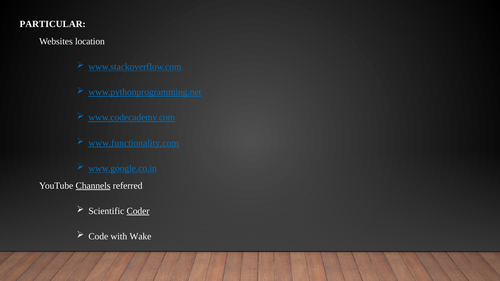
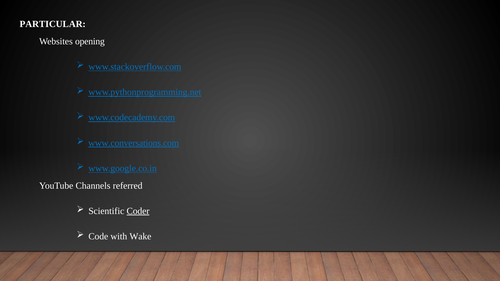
location: location -> opening (90, 41)
www.functionality.com: www.functionality.com -> www.conversations.com (134, 143)
Channels underline: present -> none (93, 186)
